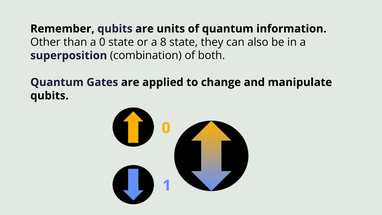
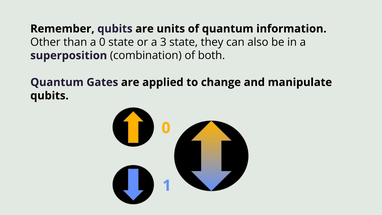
8: 8 -> 3 (163, 42)
